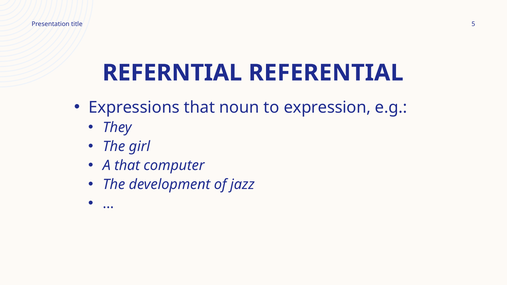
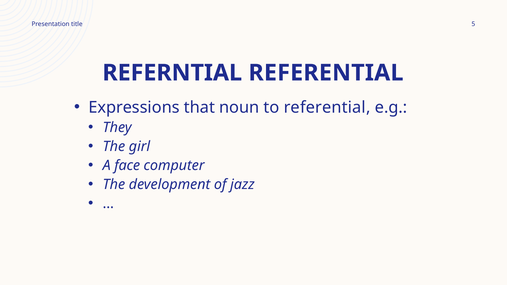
to expression: expression -> referential (327, 108)
A that: that -> face (127, 166)
